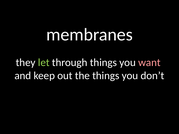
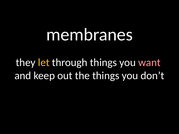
let colour: light green -> yellow (44, 63)
